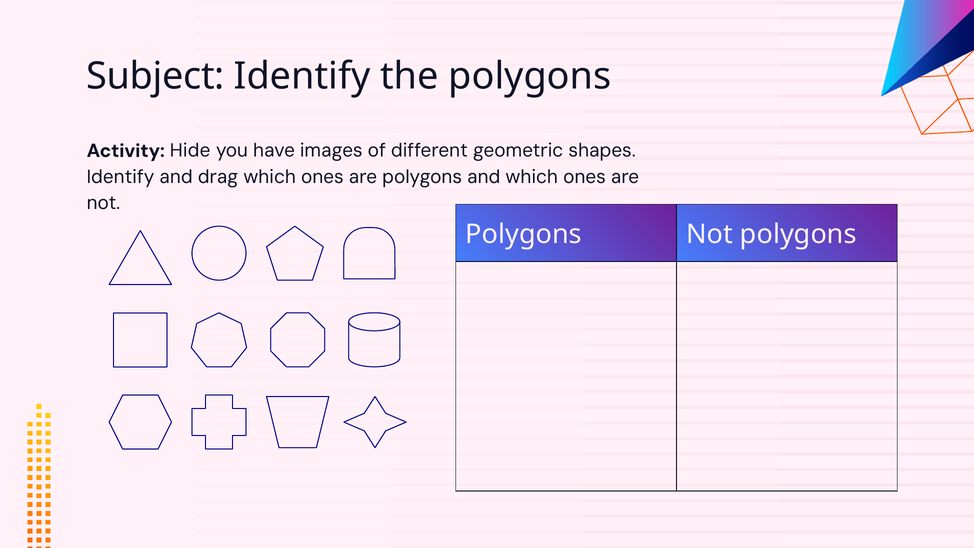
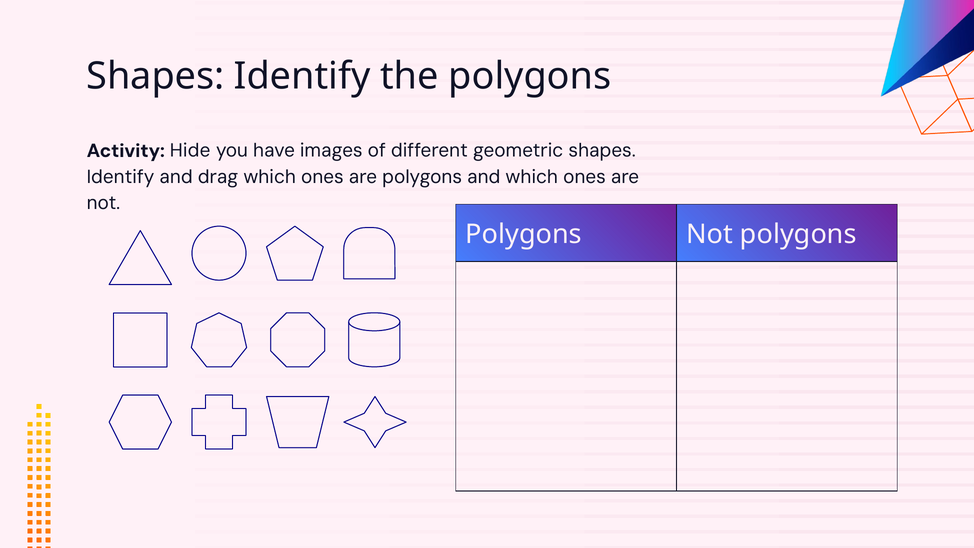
Subject: Subject -> Shapes (155, 76)
